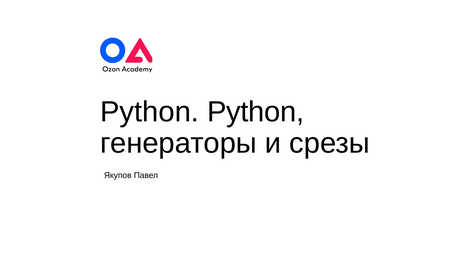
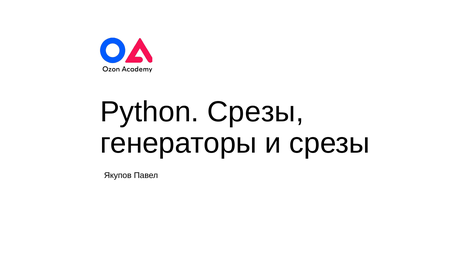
Python Python: Python -> Срезы (255, 112)
